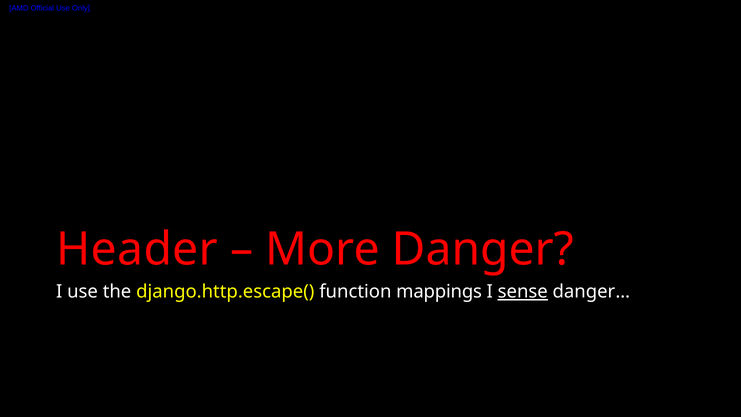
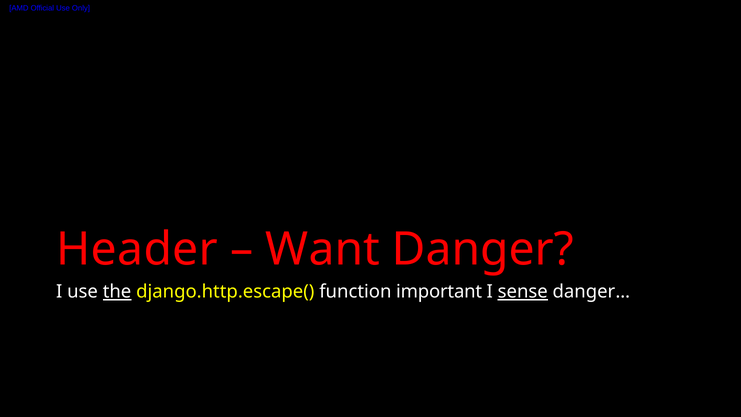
More: More -> Want (323, 249)
the underline: none -> present (117, 292)
mappings: mappings -> important (439, 292)
